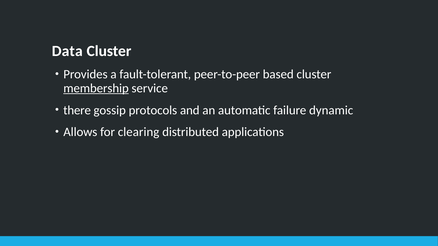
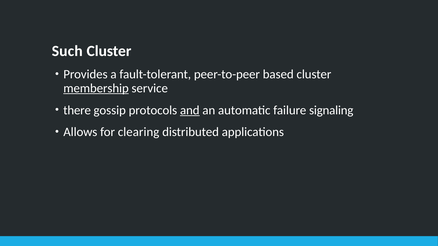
Data: Data -> Such (67, 51)
and underline: none -> present (190, 110)
dynamic: dynamic -> signaling (331, 110)
